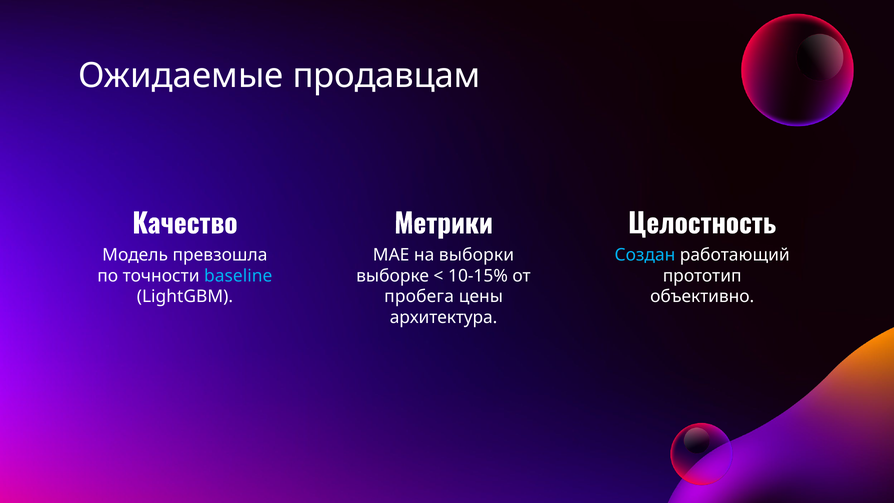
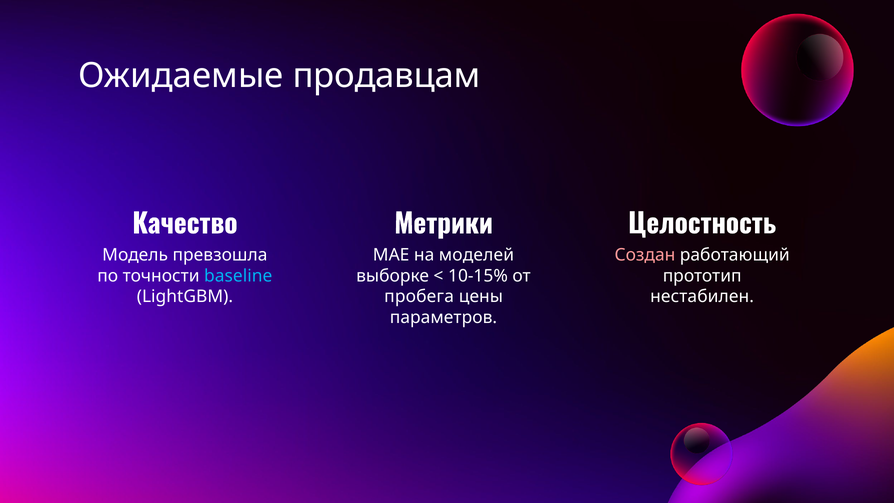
выборки: выборки -> моделей (476, 255)
Создан colour: light blue -> pink (645, 255)
объективно: объективно -> нестабилен (702, 297)
архитектура: архитектура -> параметров (443, 318)
